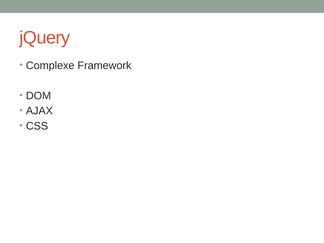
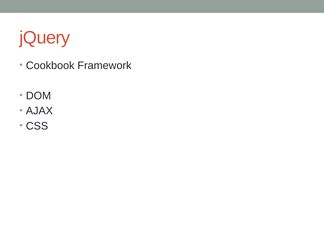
Complexe: Complexe -> Cookbook (50, 66)
